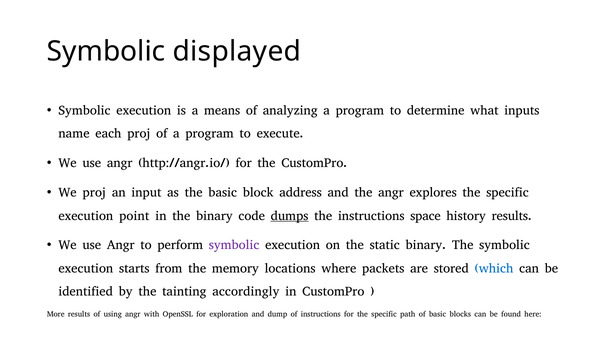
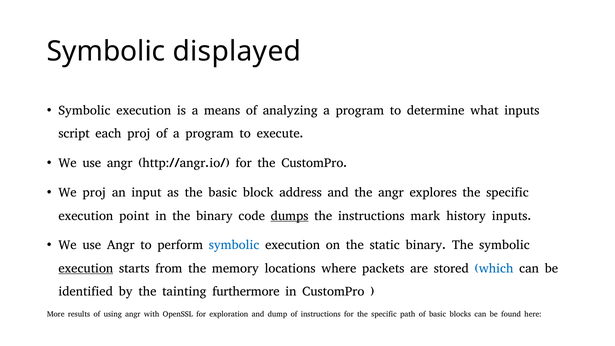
name: name -> script (74, 134)
space: space -> mark (425, 216)
history results: results -> inputs (512, 216)
symbolic colour: purple -> blue (234, 245)
execution underline: none -> present (86, 268)
accordingly: accordingly -> furthermore (246, 291)
